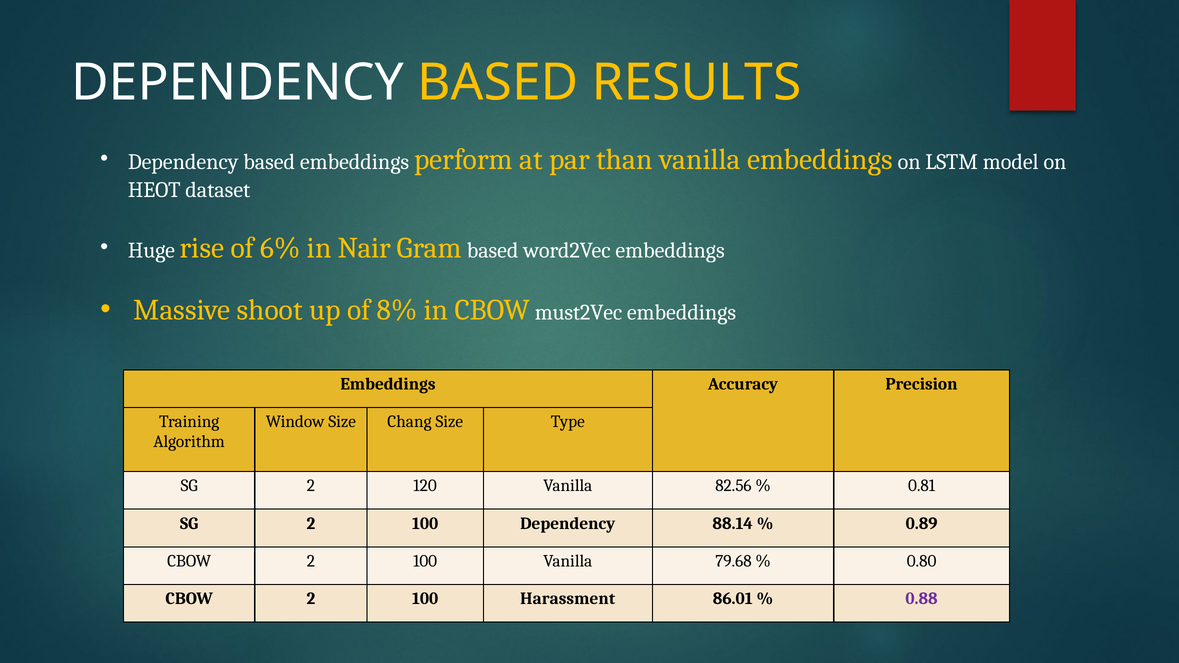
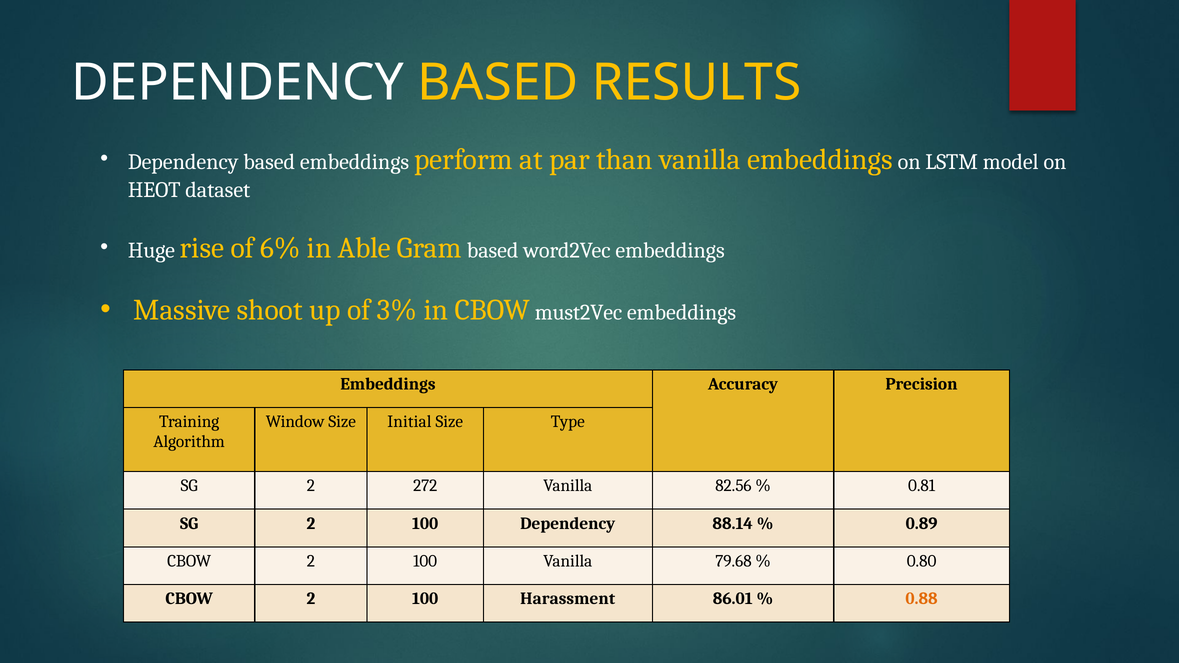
Nair: Nair -> Able (364, 248)
8%: 8% -> 3% (397, 310)
Chang: Chang -> Initial (409, 422)
120: 120 -> 272 (425, 486)
0.88 colour: purple -> orange (922, 599)
